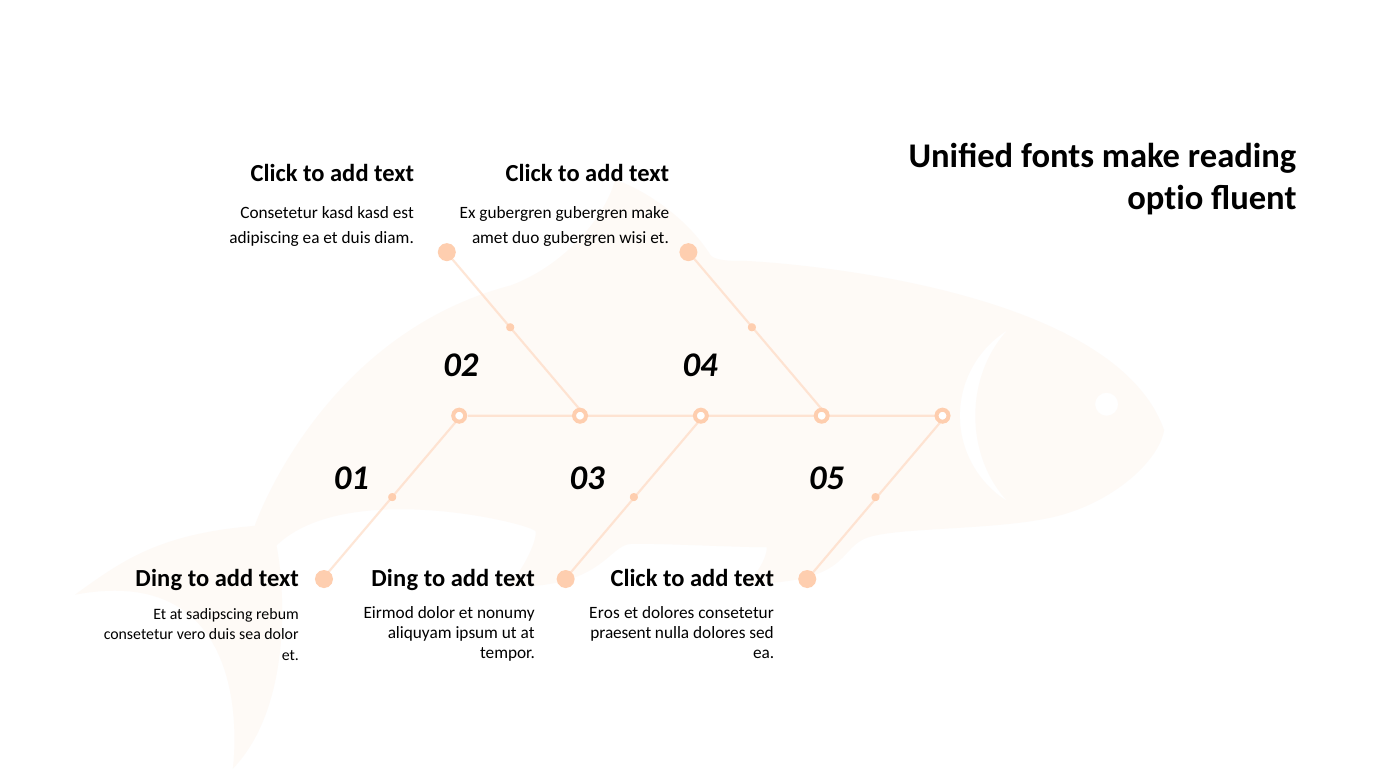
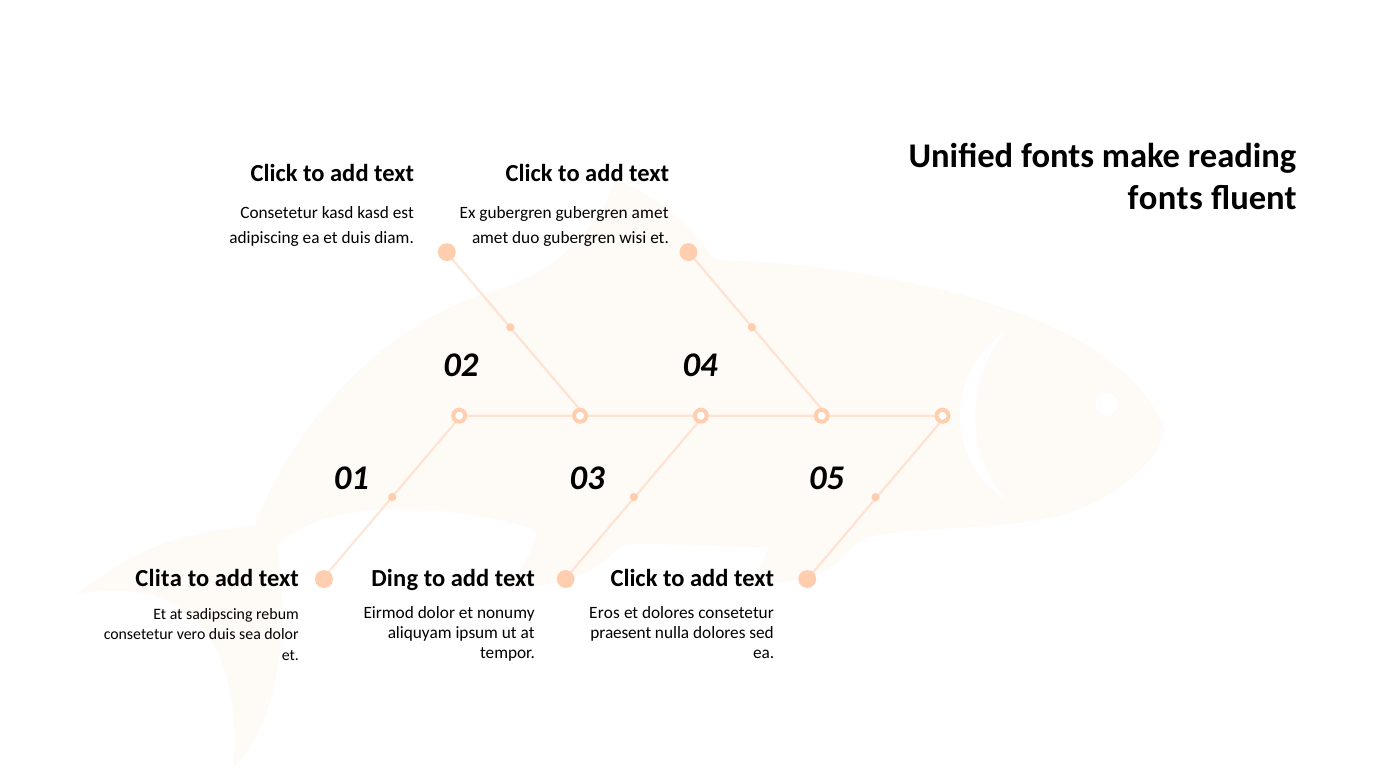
optio: optio -> fonts (1165, 198)
gubergren make: make -> amet (650, 213)
Ding: Ding -> Clita (159, 578)
